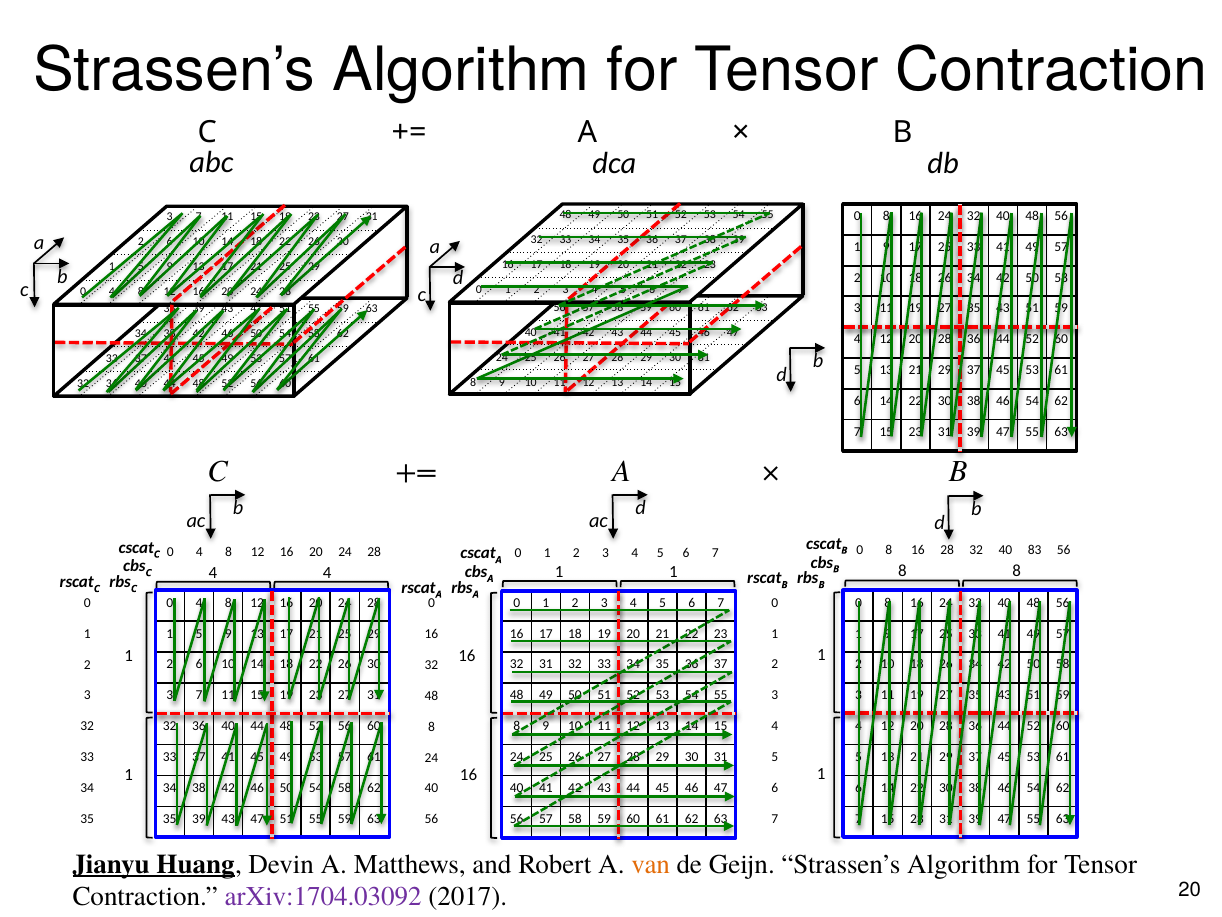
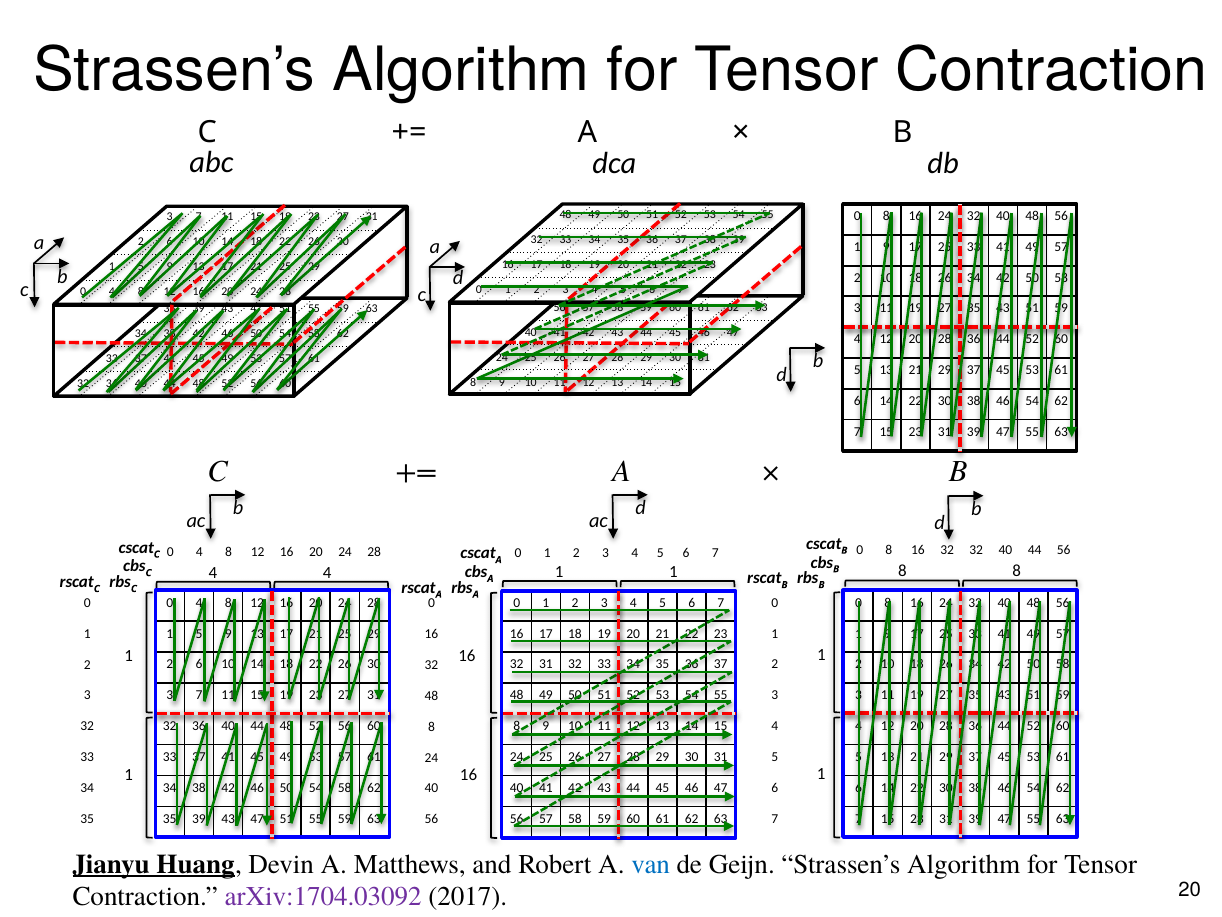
8 16 28: 28 -> 32 (947, 550)
32 40 83: 83 -> 44 (1035, 550)
van colour: orange -> blue (651, 864)
